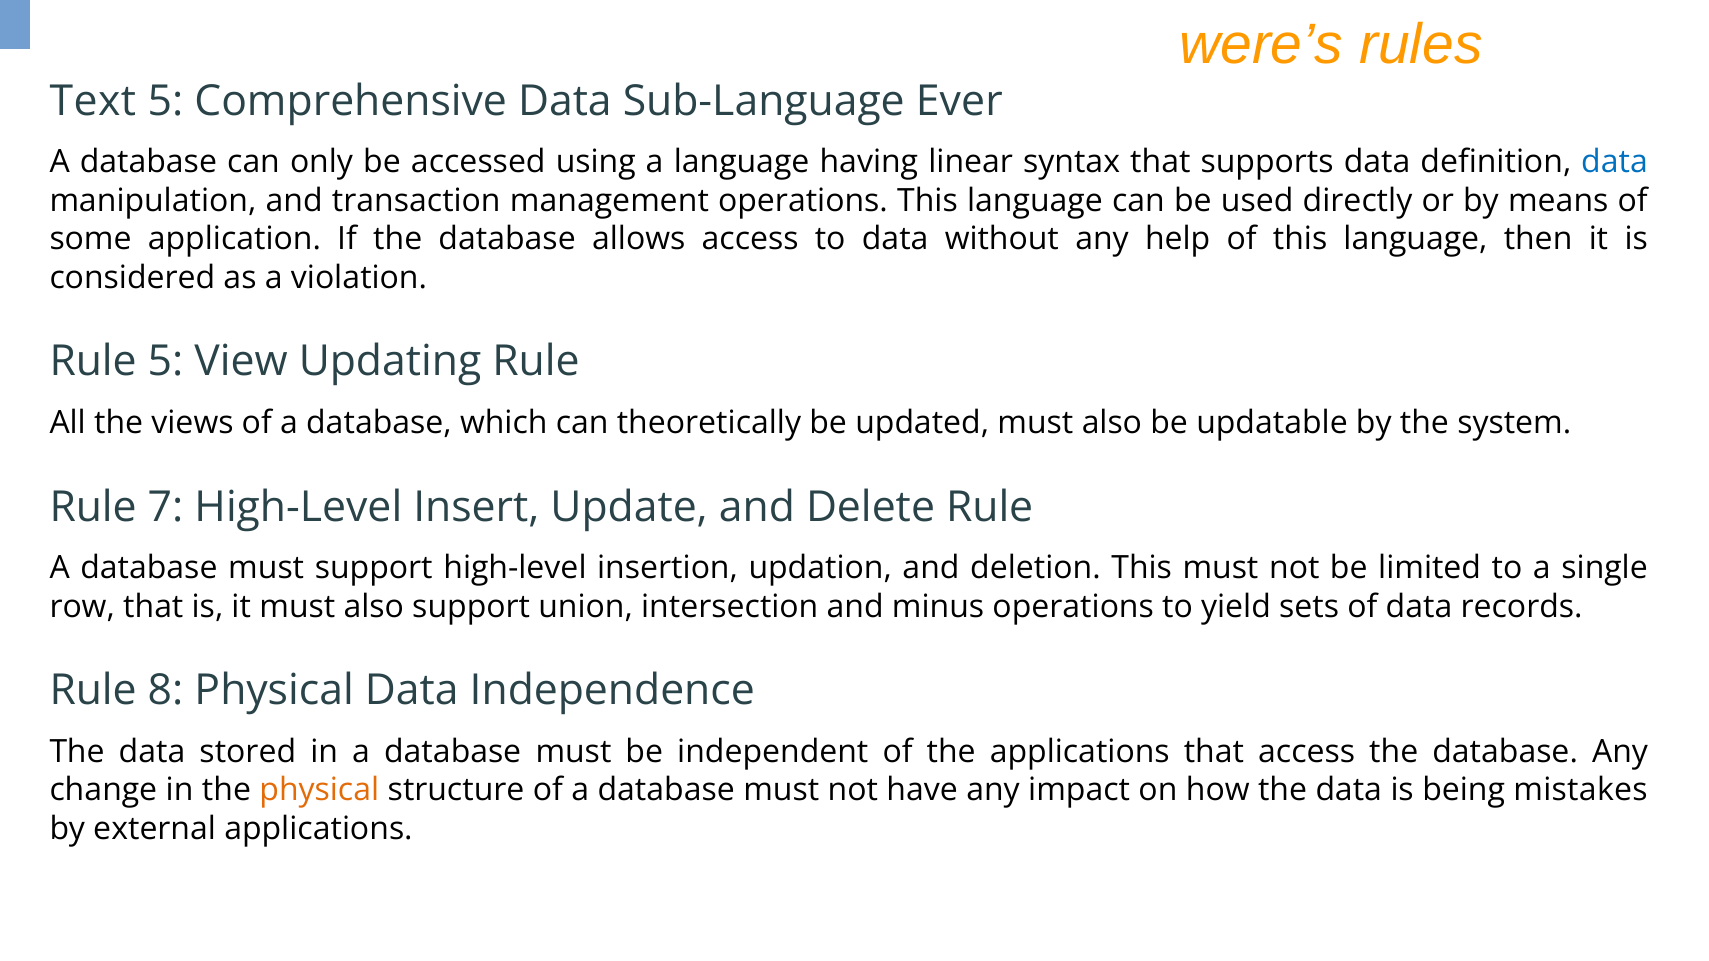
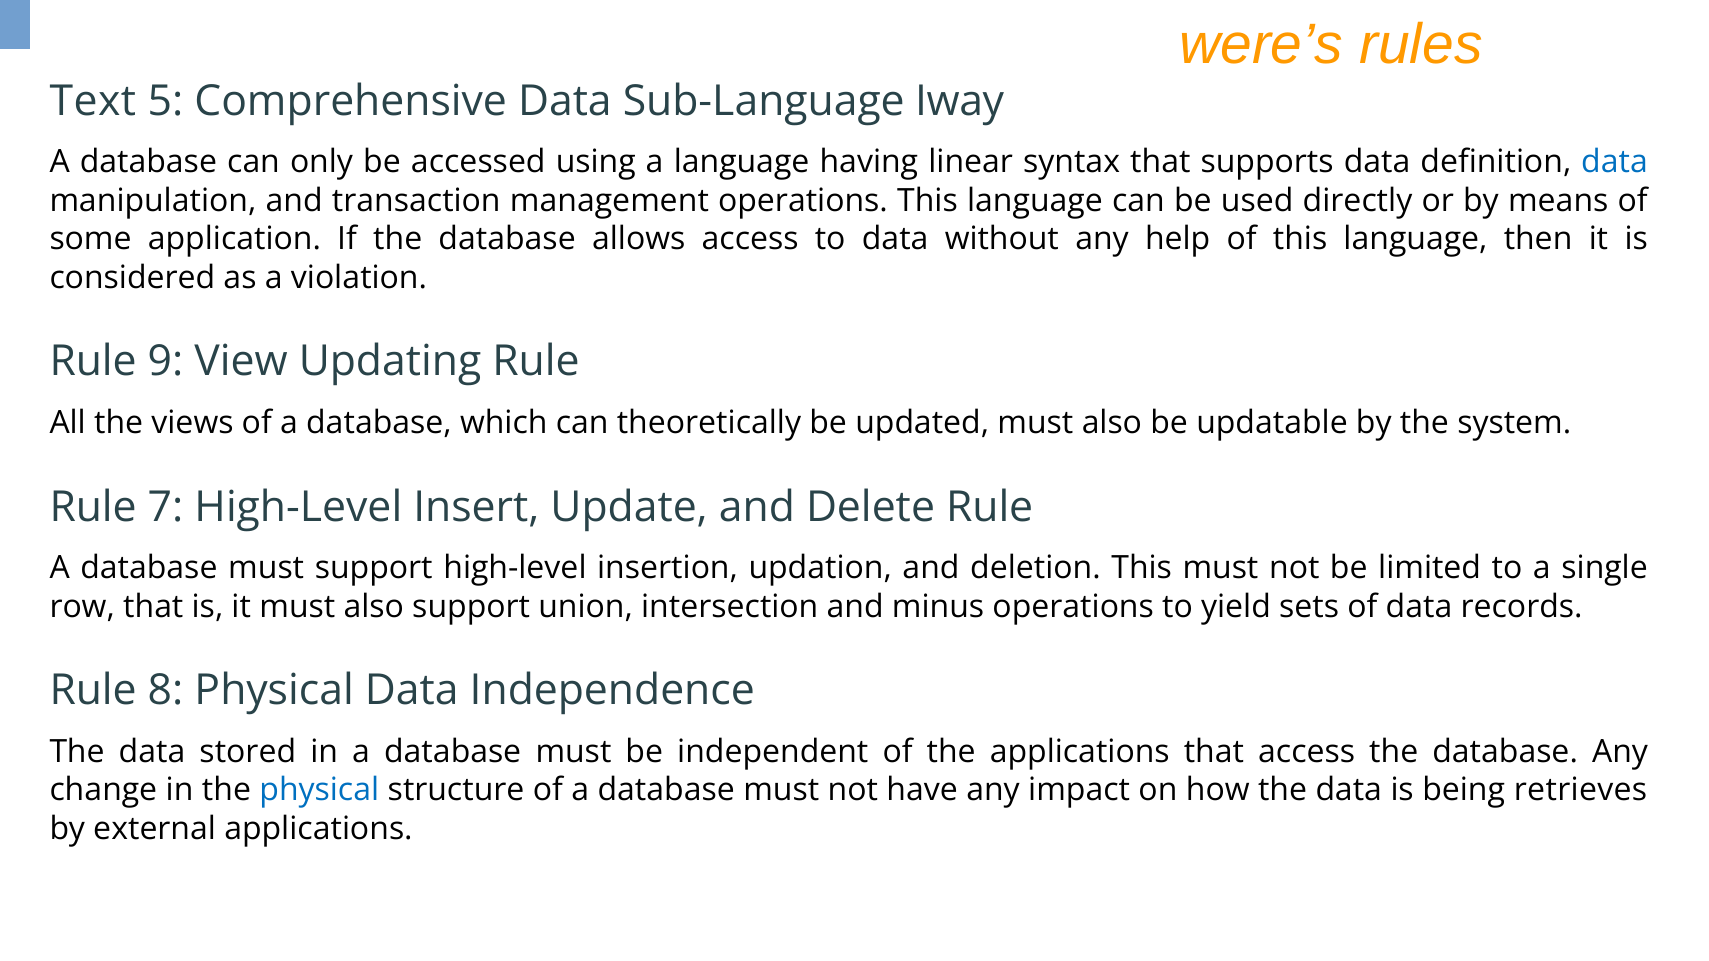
Ever: Ever -> Iway (960, 101)
Rule 5: 5 -> 9 (166, 362)
physical colour: orange -> blue (319, 790)
mistakes: mistakes -> retrieves (1581, 790)
